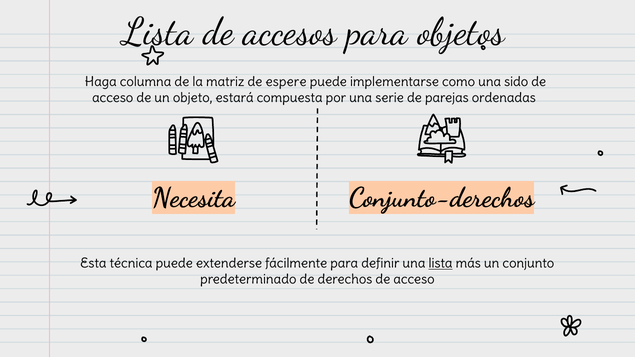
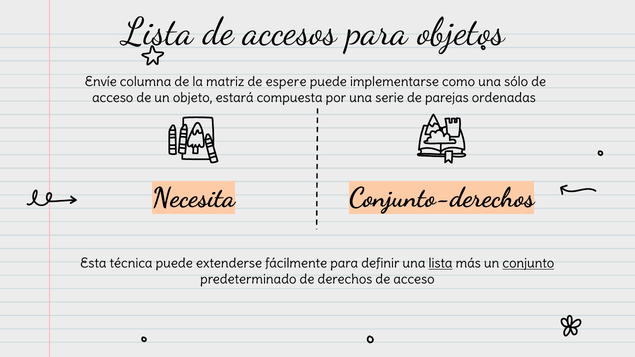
Haga: Haga -> Envíe (101, 82)
sido: sido -> sólo (516, 82)
conjunto underline: none -> present (528, 264)
